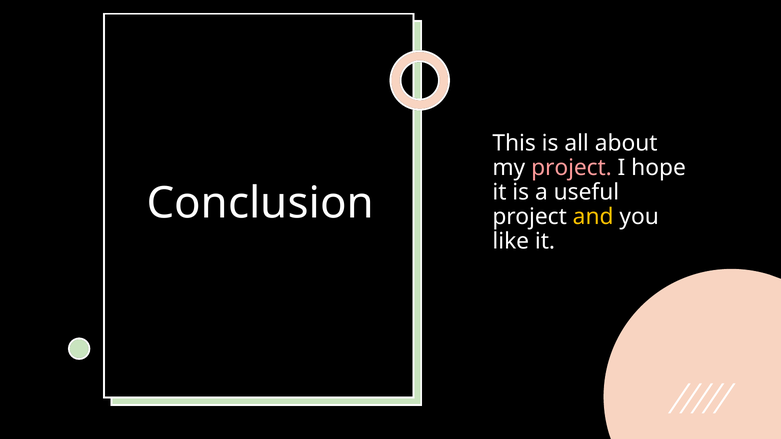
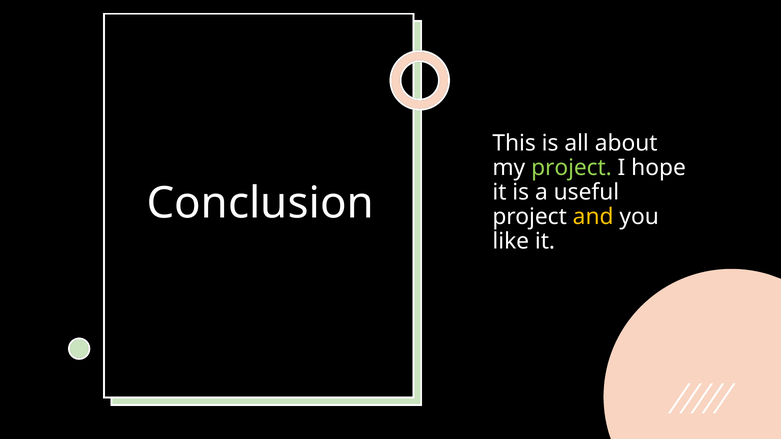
project colour: pink -> light green (571, 168)
